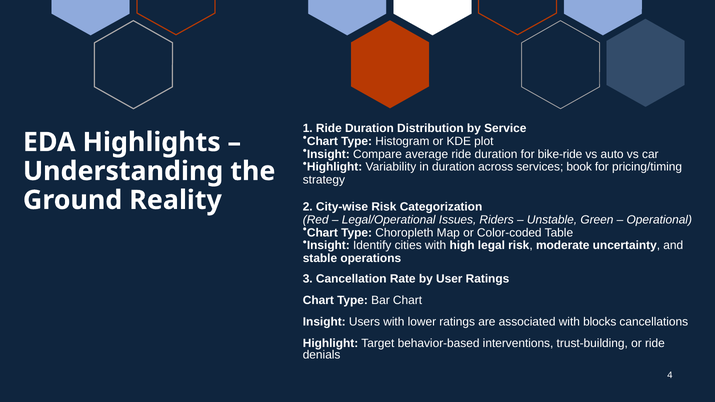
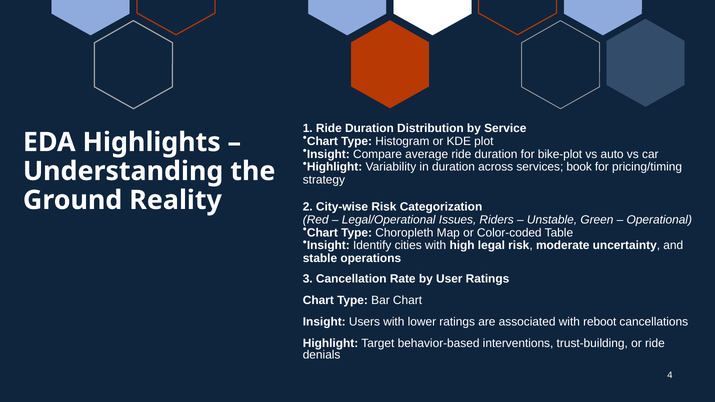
bike-ride: bike-ride -> bike-plot (560, 154)
blocks: blocks -> reboot (600, 322)
